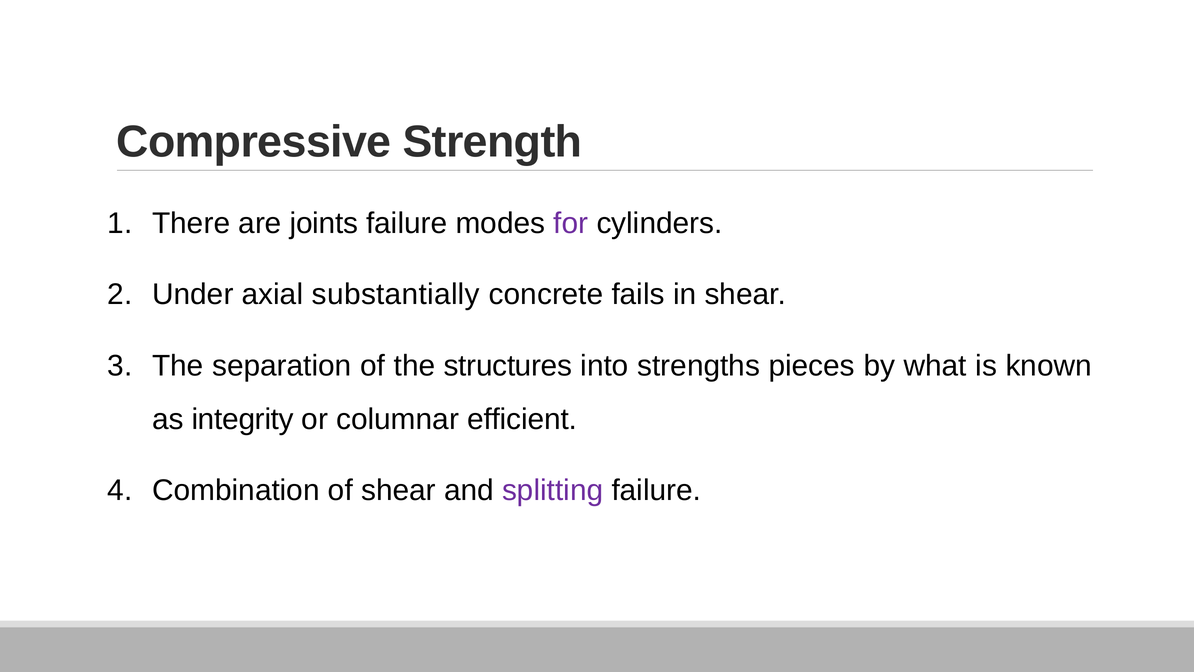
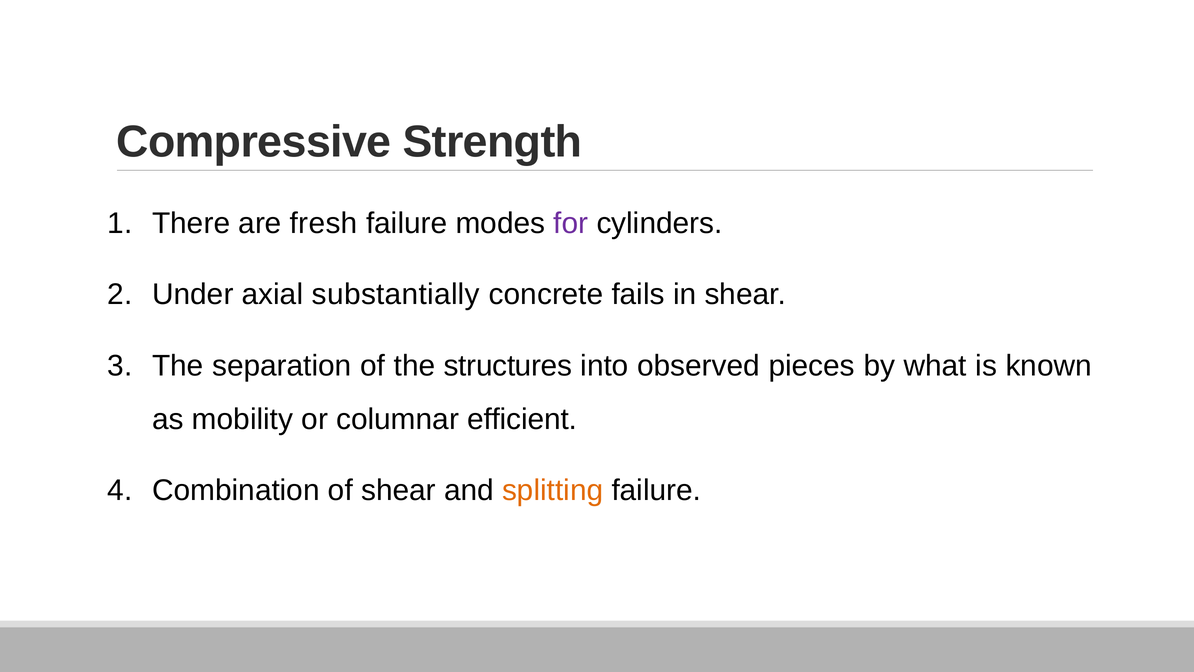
joints: joints -> fresh (324, 223)
strengths: strengths -> observed (699, 365)
integrity: integrity -> mobility (243, 419)
splitting colour: purple -> orange (553, 490)
